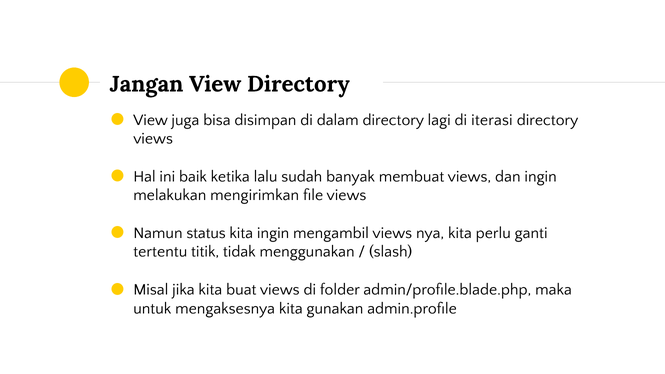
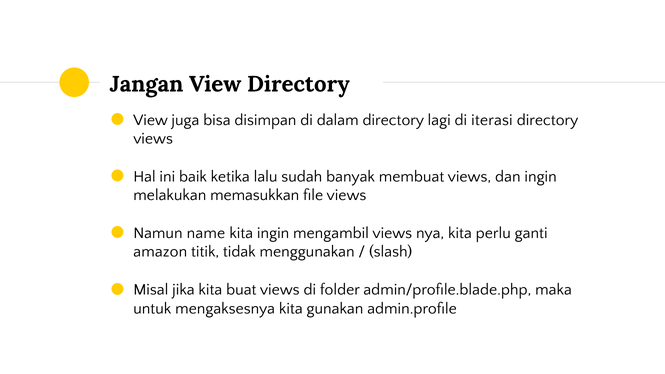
mengirimkan: mengirimkan -> memasukkan (255, 195)
status: status -> name (206, 233)
tertentu: tertentu -> amazon (160, 252)
